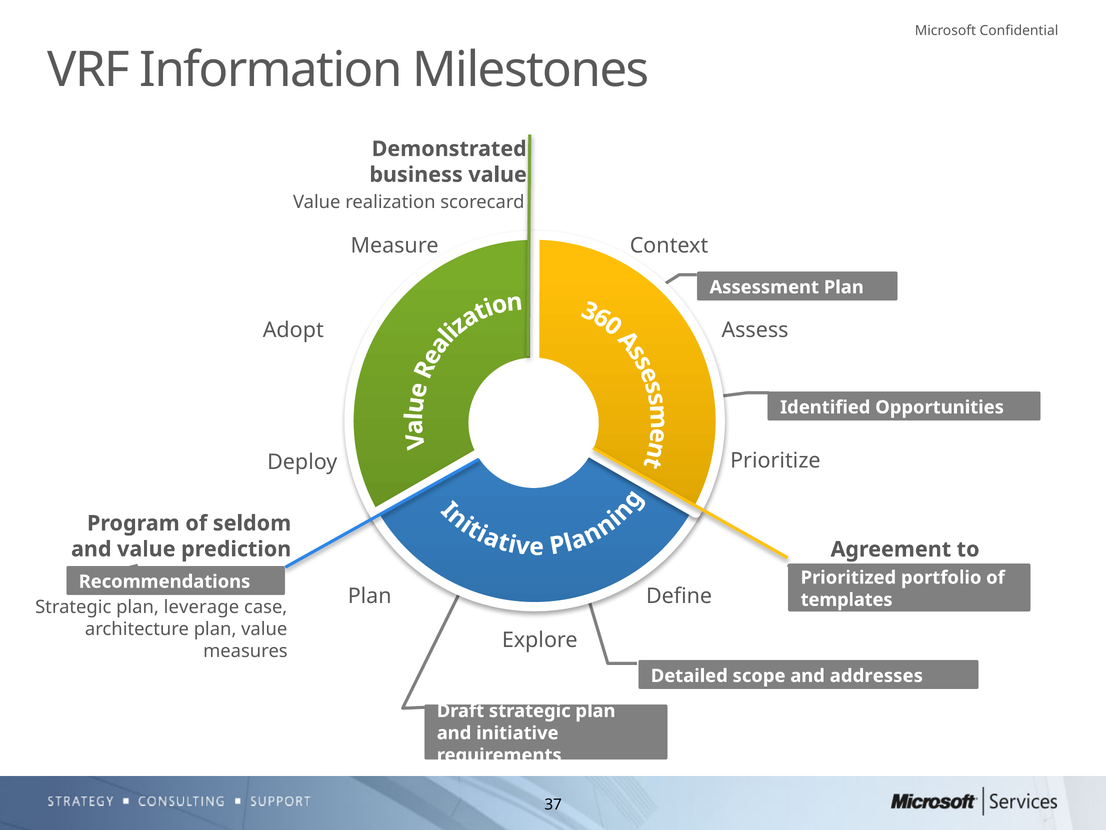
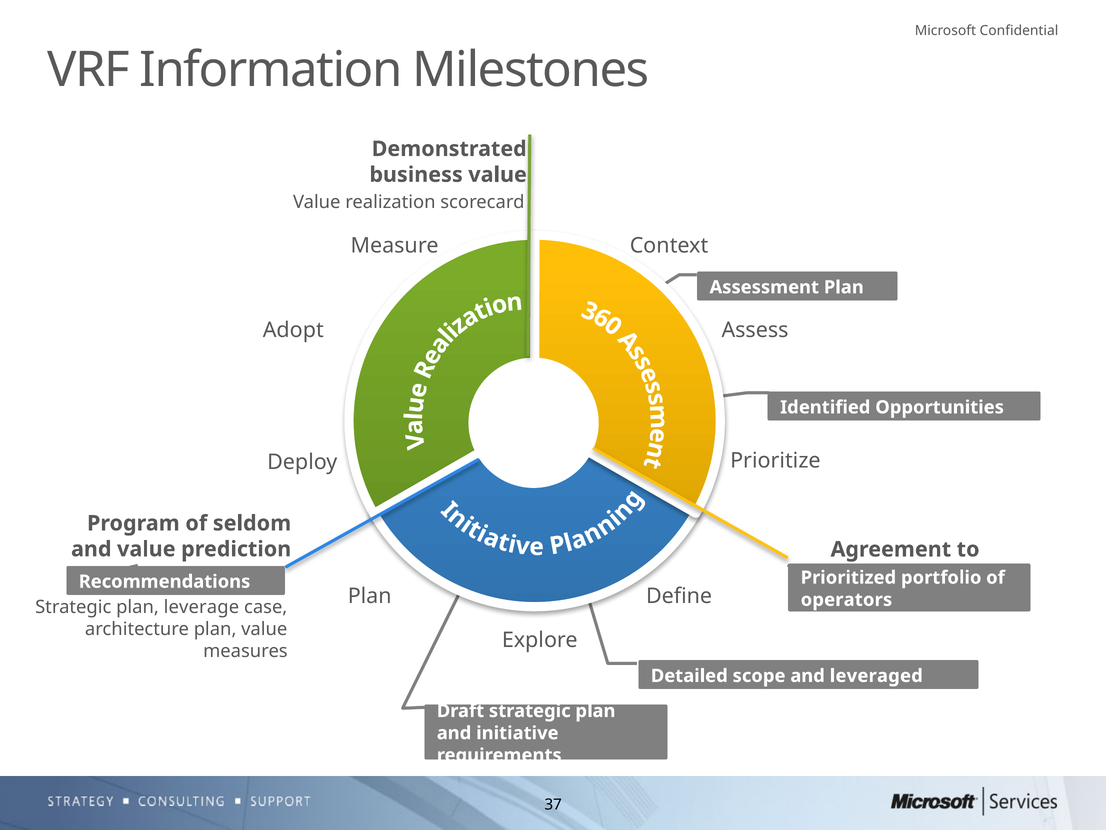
templates: templates -> operators (846, 599)
addresses: addresses -> leveraged (876, 676)
